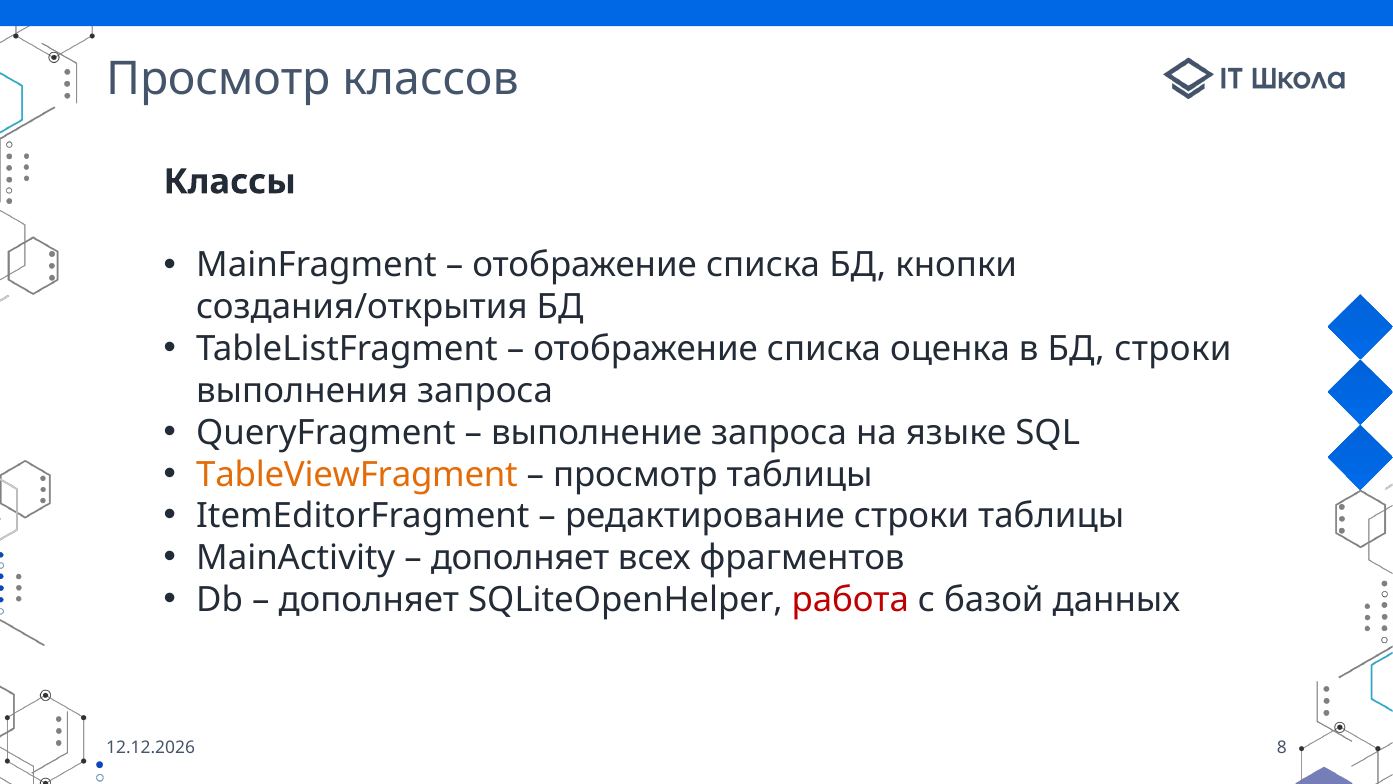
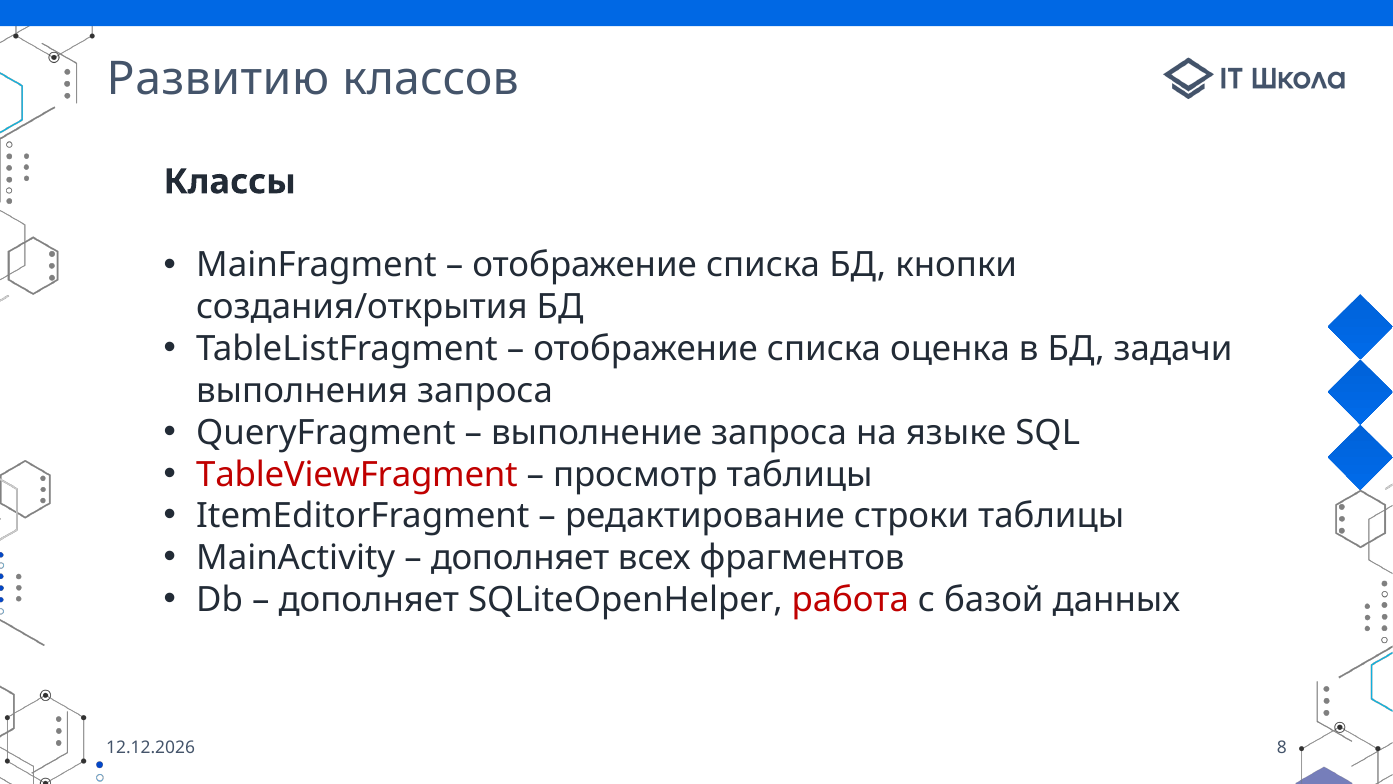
Просмотр: Просмотр -> Развитию (218, 79)
БД строки: строки -> задачи (1173, 349)
TableViewFragment colour: orange -> red (357, 474)
